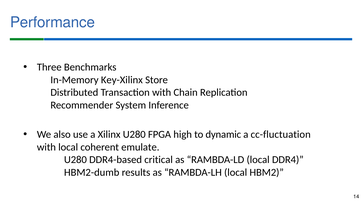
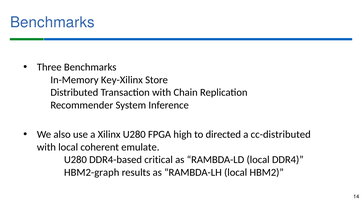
Performance: Performance -> Benchmarks (52, 23)
dynamic: dynamic -> directed (223, 135)
cc-fluctuation: cc-fluctuation -> cc-distributed (281, 135)
HBM2-dumb: HBM2-dumb -> HBM2-graph (92, 173)
